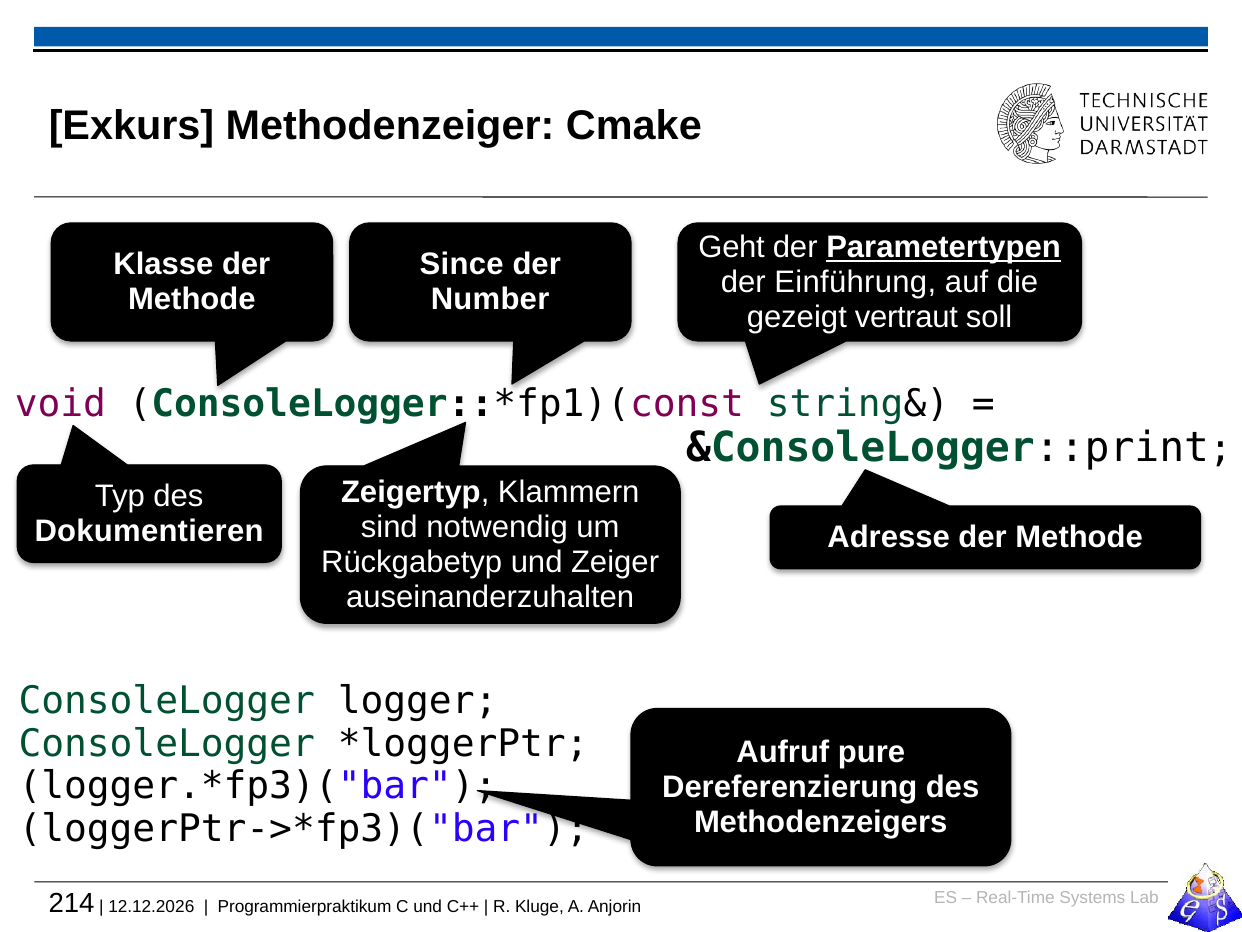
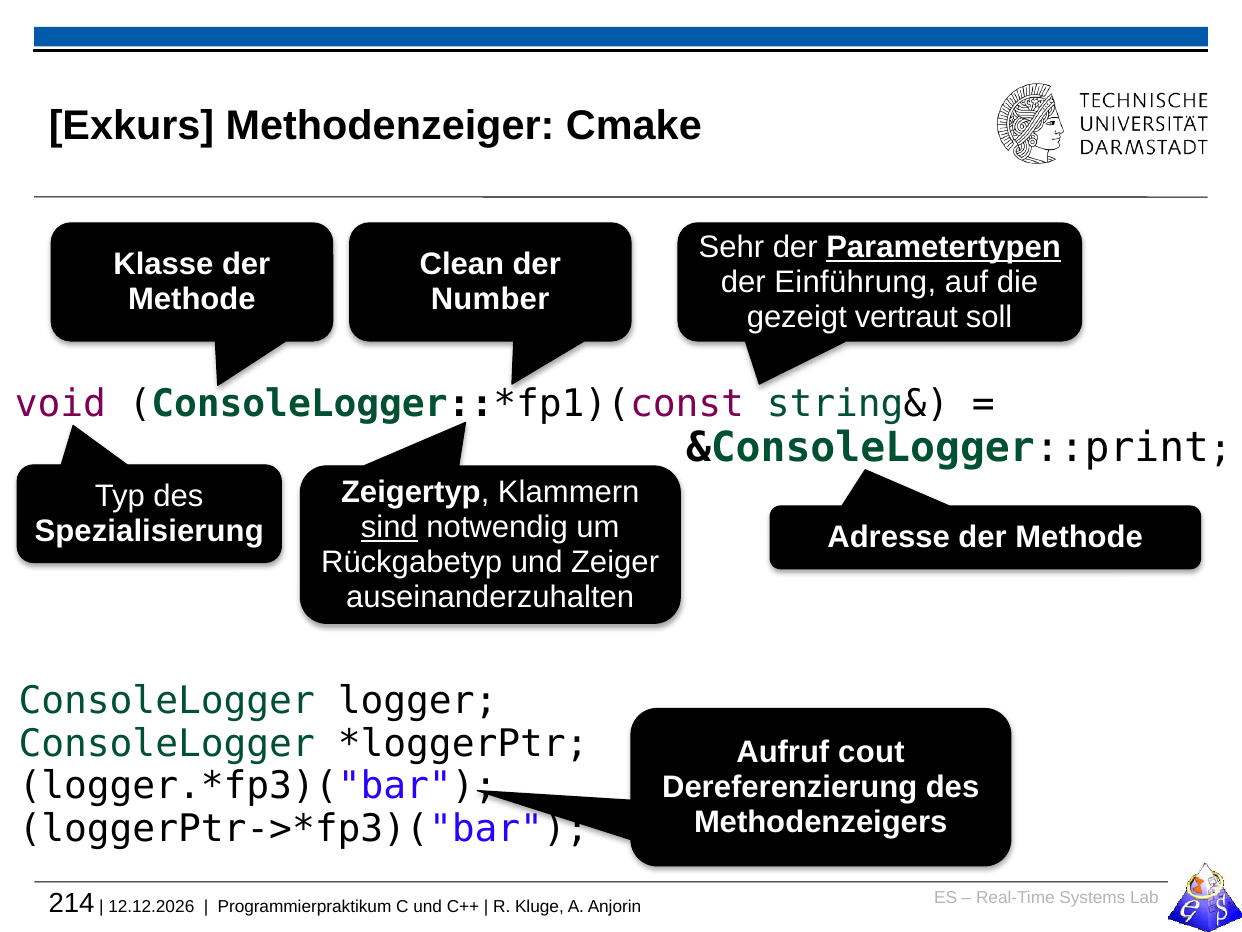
Geht: Geht -> Sehr (731, 247)
Since: Since -> Clean (462, 265)
sind underline: none -> present (389, 527)
Dokumentieren: Dokumentieren -> Spezialisierung (149, 531)
pure: pure -> cout (871, 752)
